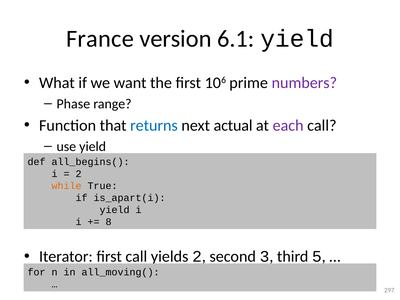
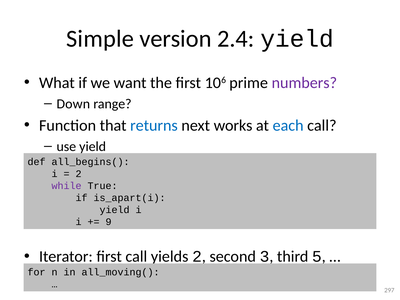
France: France -> Simple (100, 39)
6.1: 6.1 -> 2.4 (236, 39)
Phase: Phase -> Down (73, 104)
actual: actual -> works (233, 125)
each colour: purple -> blue (288, 125)
while colour: orange -> purple (67, 186)
8: 8 -> 9 (109, 222)
